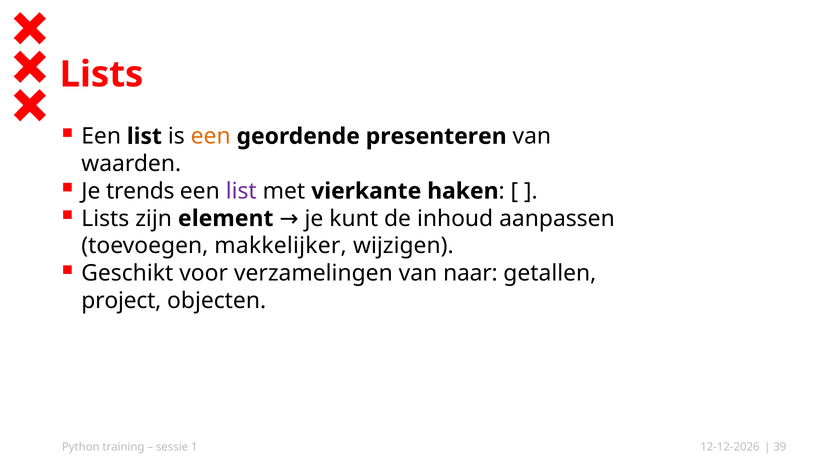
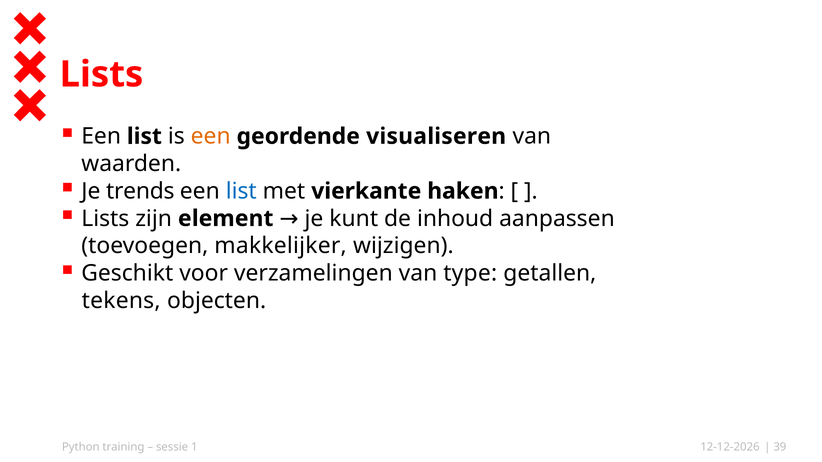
presenteren: presenteren -> visualiseren (436, 136)
list colour: purple -> blue (241, 191)
naar: naar -> type (470, 273)
project: project -> tekens (121, 301)
